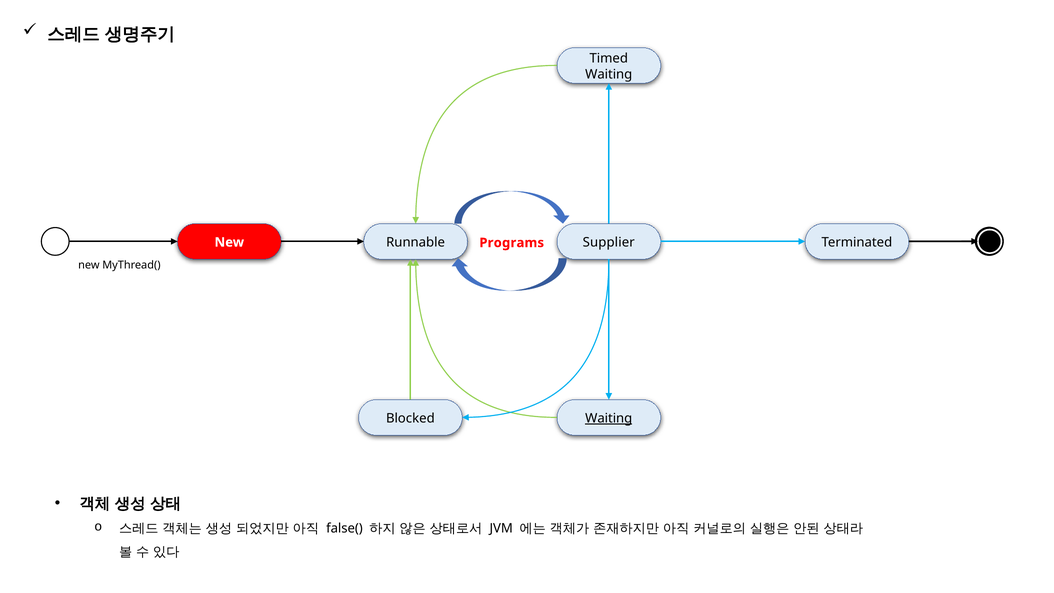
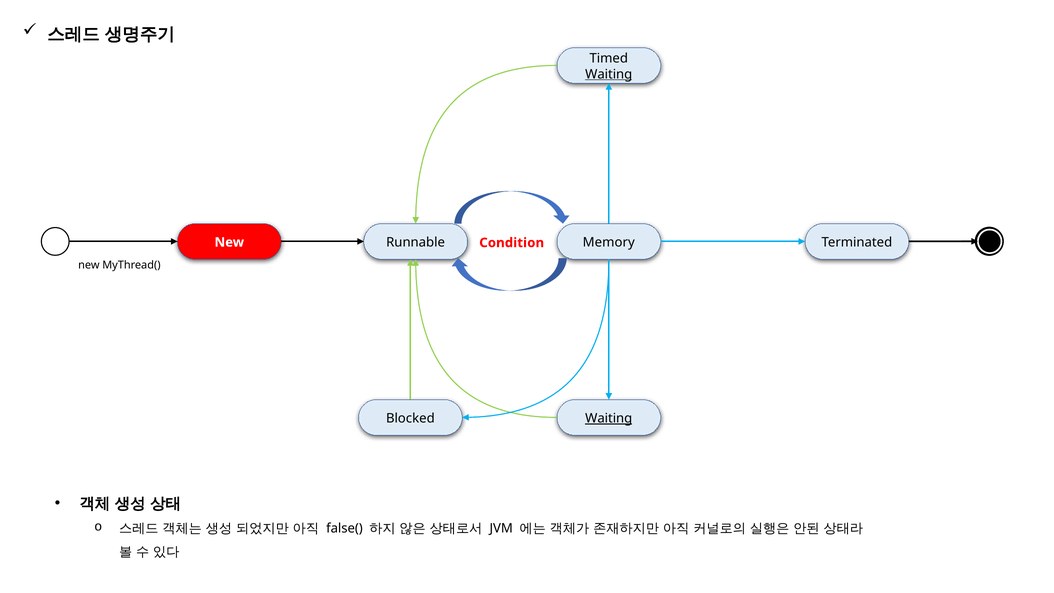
Waiting underline: none -> present (609, 74)
Supplier: Supplier -> Memory (609, 242)
Programs: Programs -> Condition (512, 243)
